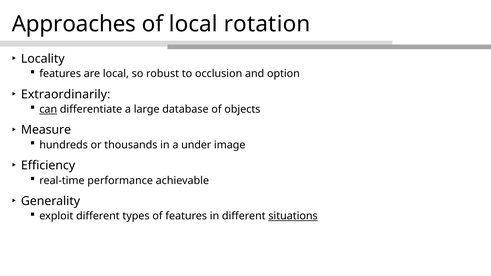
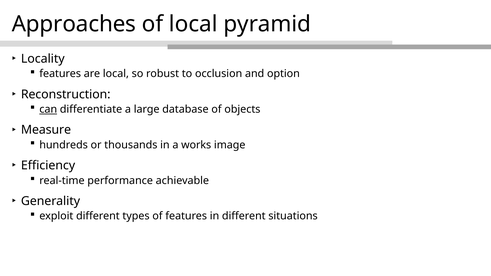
rotation: rotation -> pyramid (267, 24)
Extraordinarily: Extraordinarily -> Reconstruction (66, 94)
under: under -> works (196, 145)
situations underline: present -> none (293, 216)
